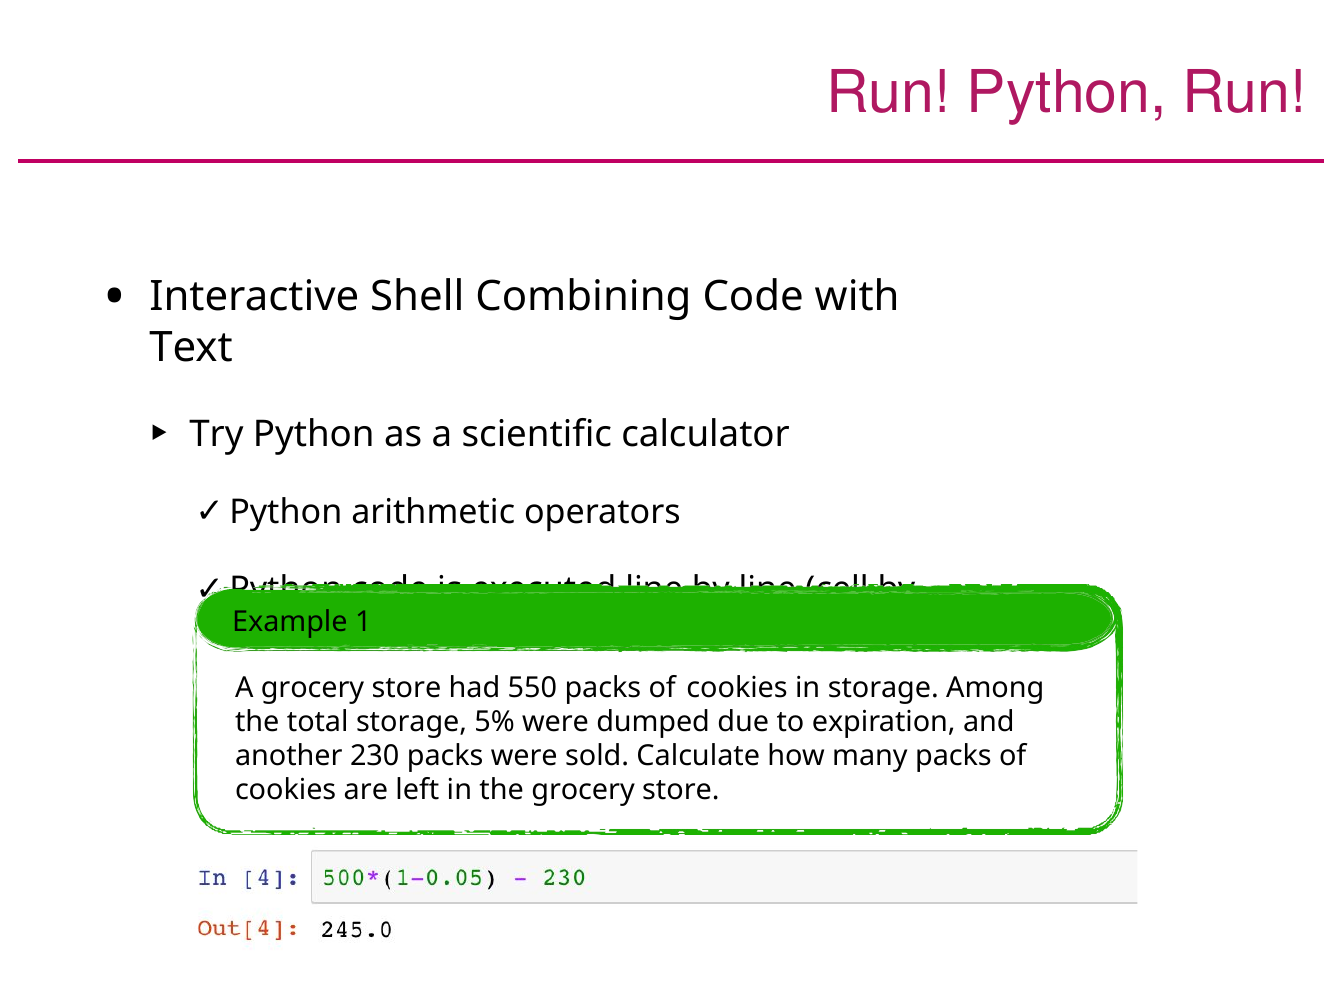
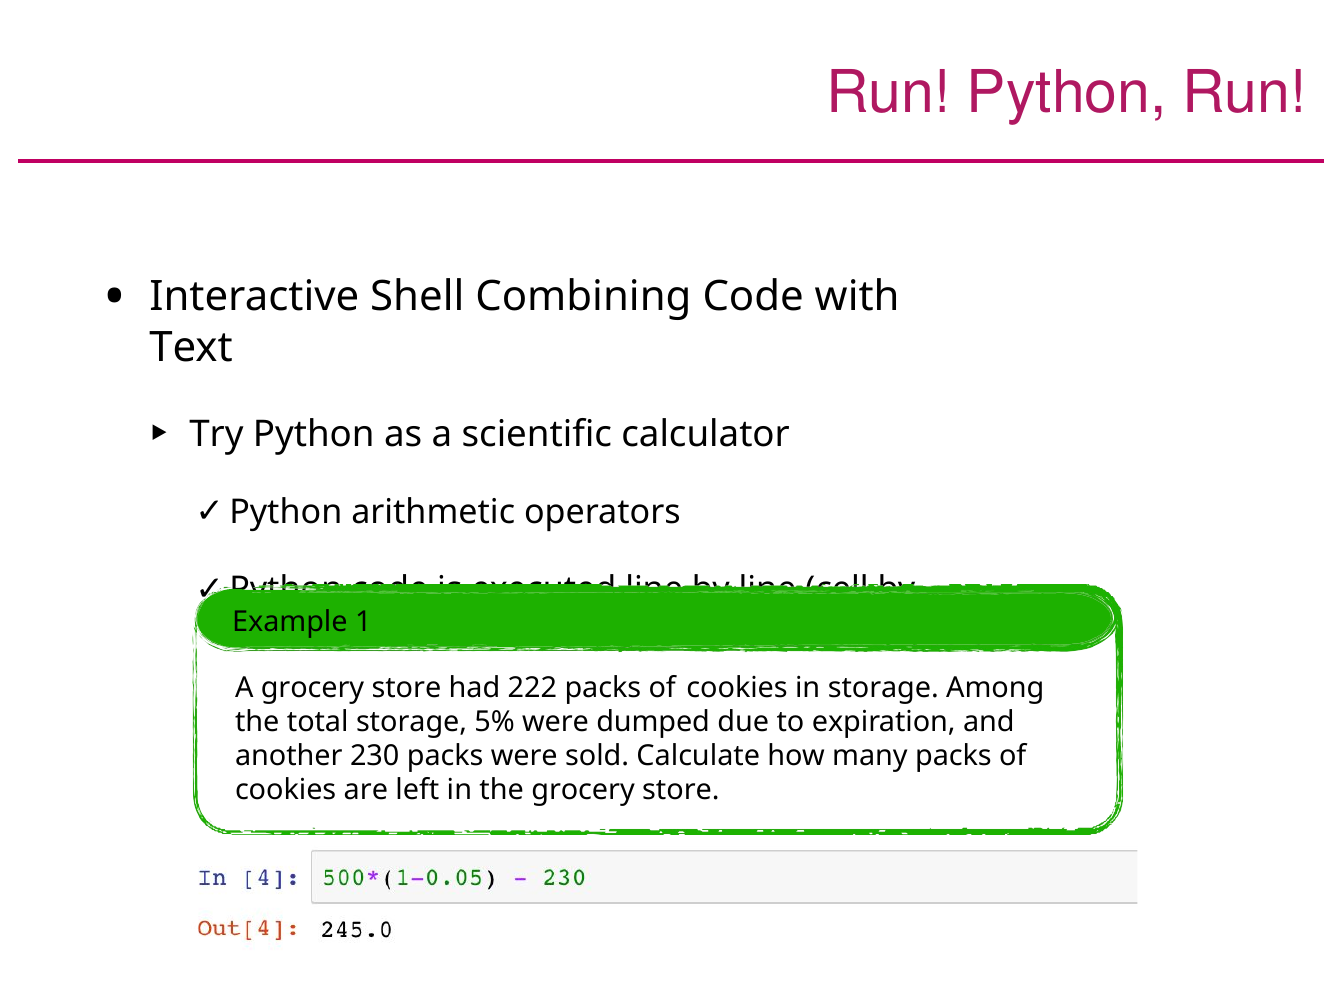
550: 550 -> 222 (532, 687)
